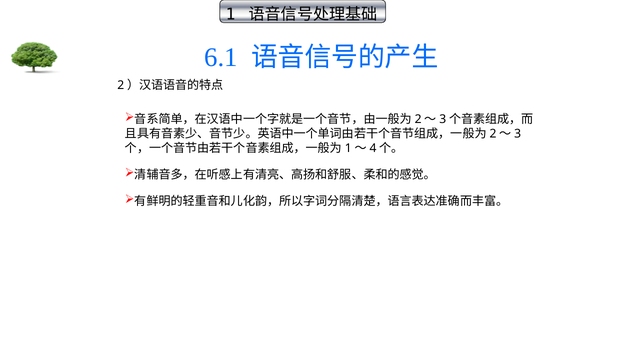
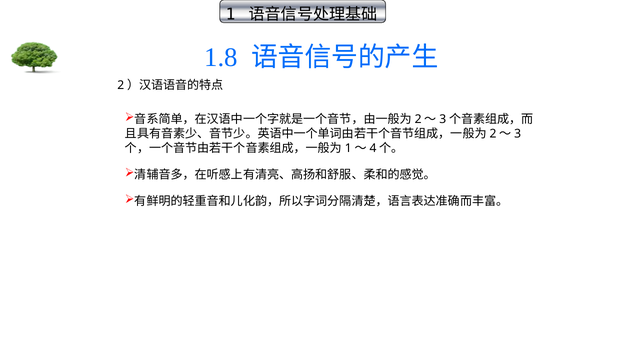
6.1: 6.1 -> 1.8 (221, 57)
